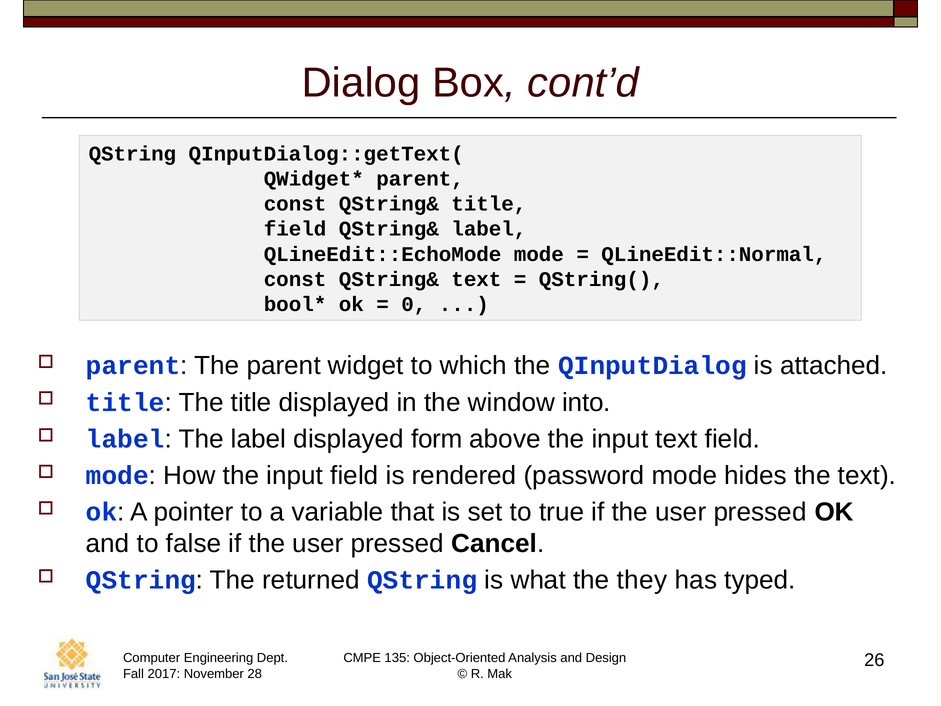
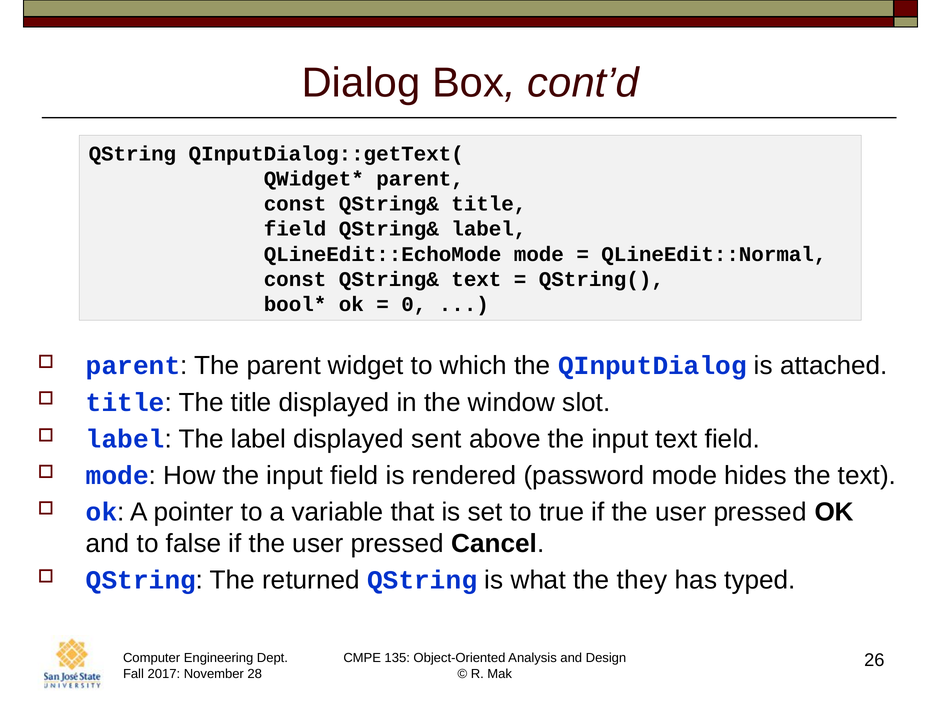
into: into -> slot (586, 402)
form: form -> sent (437, 439)
